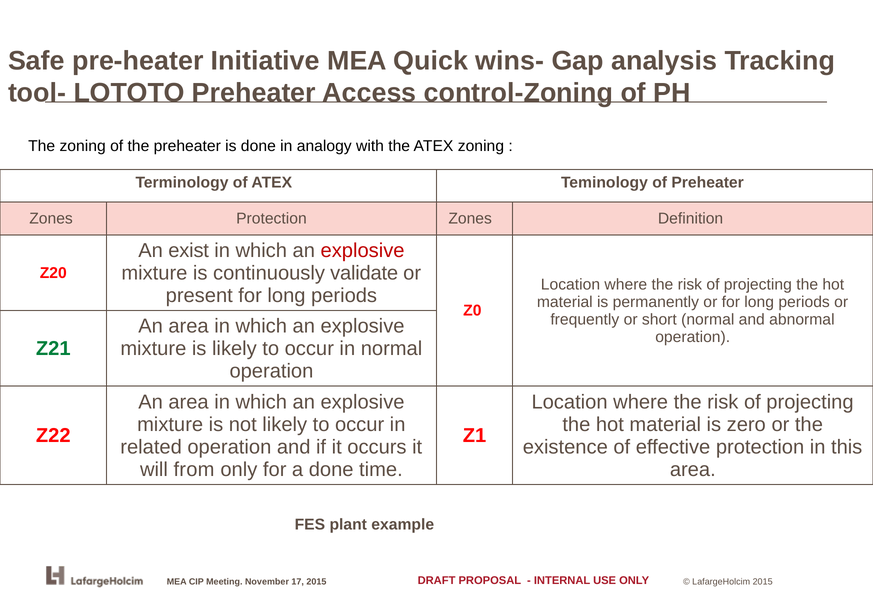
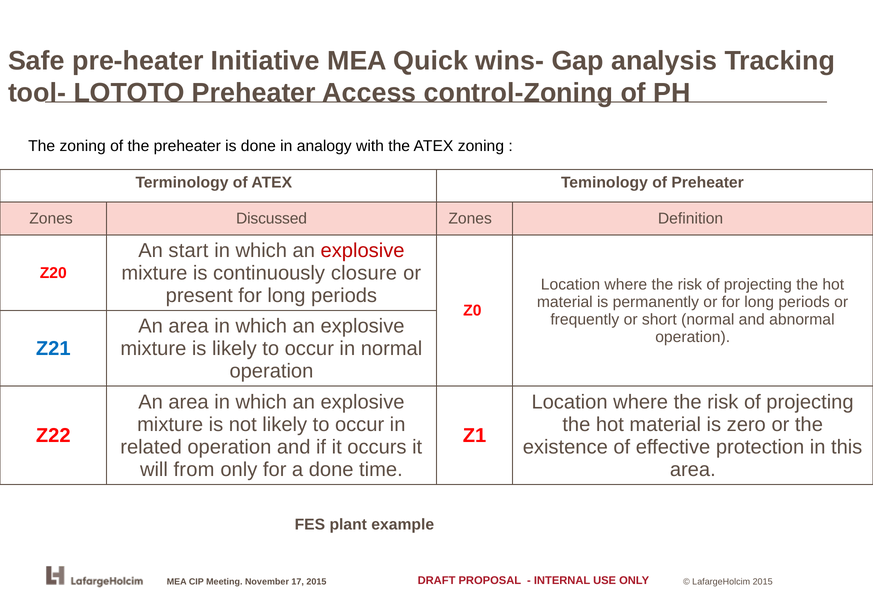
Zones Protection: Protection -> Discussed (272, 219)
exist: exist -> start (188, 251)
validate: validate -> closure (364, 273)
Z21 colour: green -> blue (53, 349)
